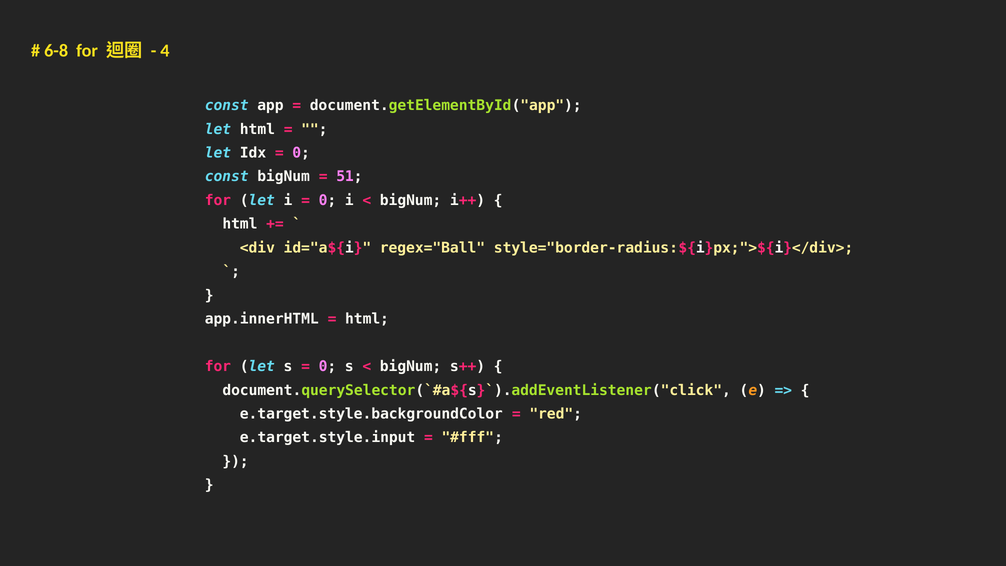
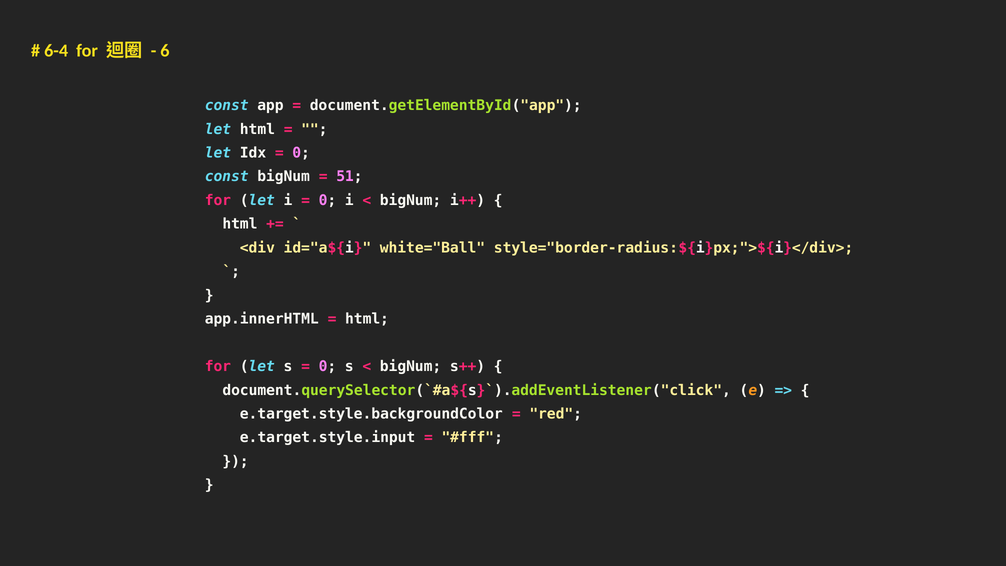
6-8: 6-8 -> 6-4 (56, 51)
4: 4 -> 6 (165, 51)
regex="Ball: regex="Ball -> white="Ball (432, 248)
